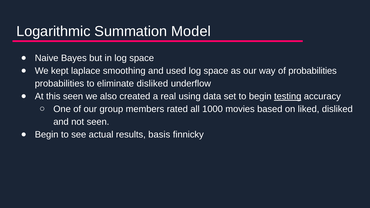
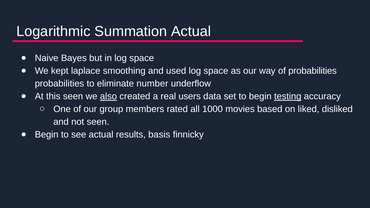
Summation Model: Model -> Actual (191, 31)
eliminate disliked: disliked -> number (152, 84)
also underline: none -> present (108, 96)
using: using -> users (190, 96)
